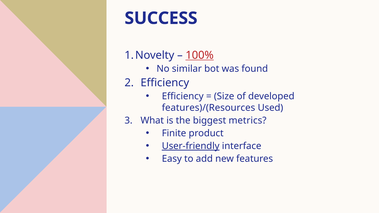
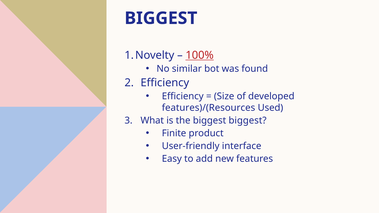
SUCCESS: SUCCESS -> BIGGEST (161, 18)
biggest metrics: metrics -> biggest (248, 121)
User-friendly underline: present -> none (191, 146)
